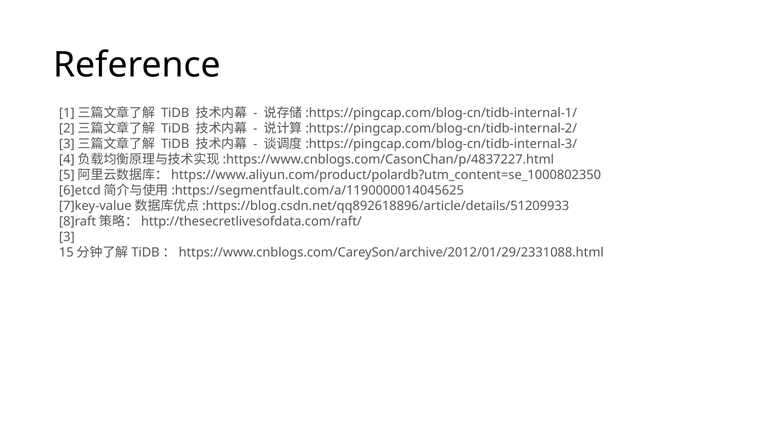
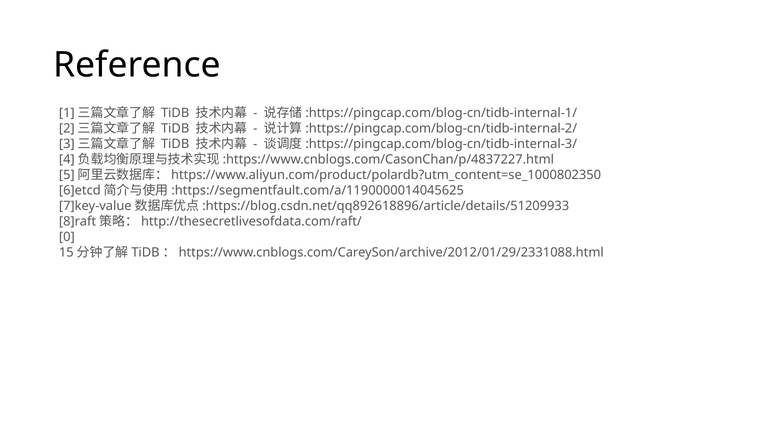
3: 3 -> 0 (67, 237)
